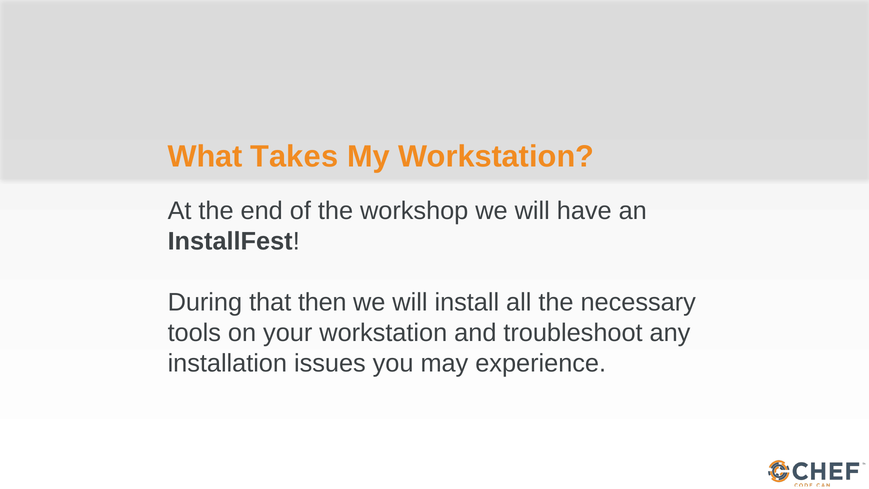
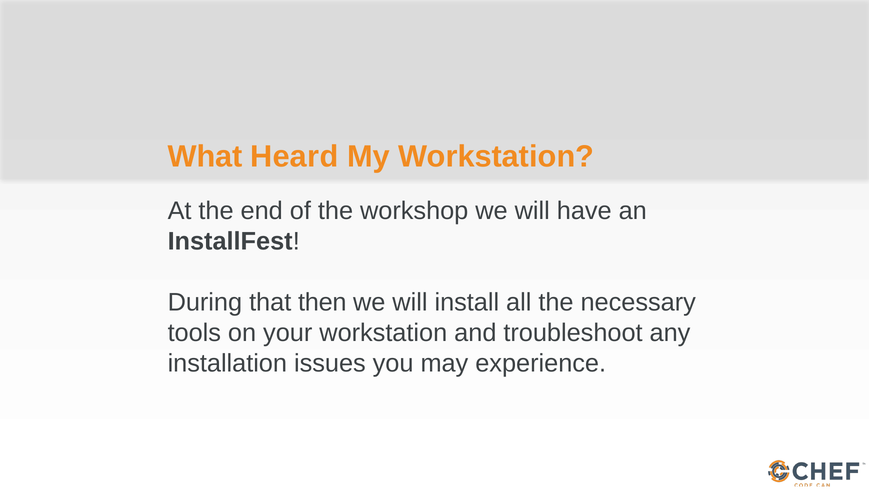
Takes: Takes -> Heard (294, 156)
